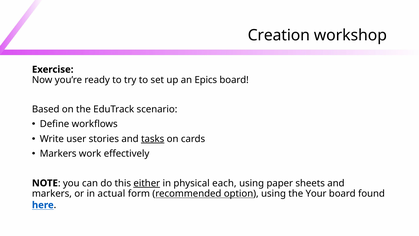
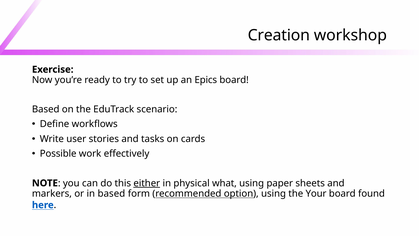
tasks underline: present -> none (153, 139)
Markers: Markers -> Possible (58, 153)
each: each -> what (224, 183)
in actual: actual -> based (111, 193)
